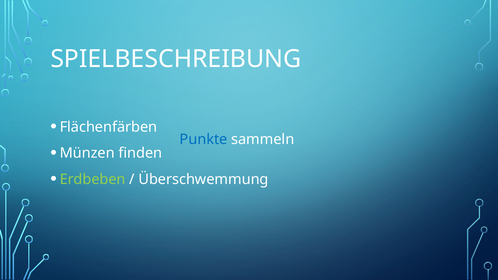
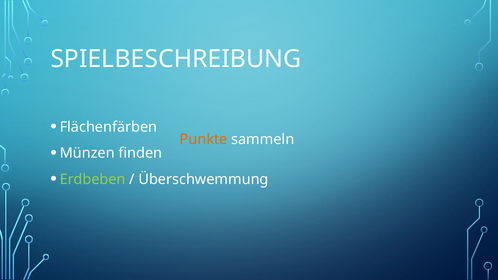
Punkte colour: blue -> orange (204, 139)
